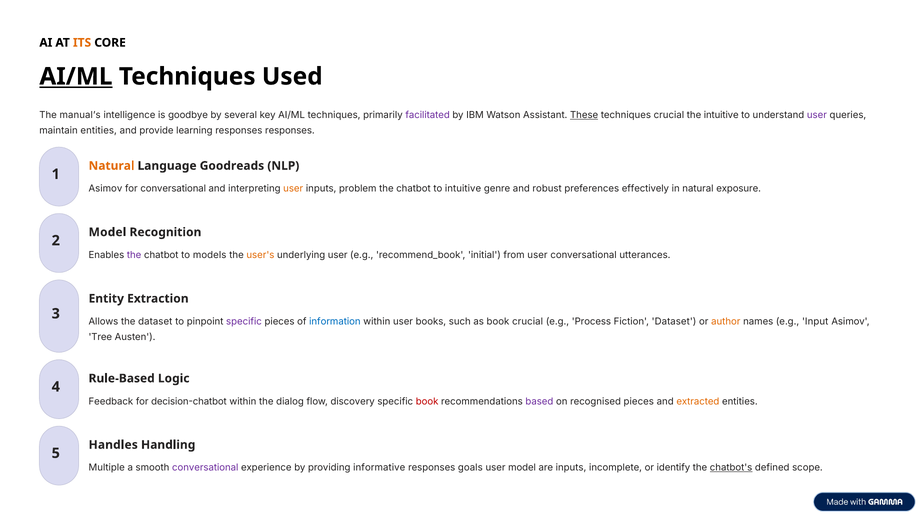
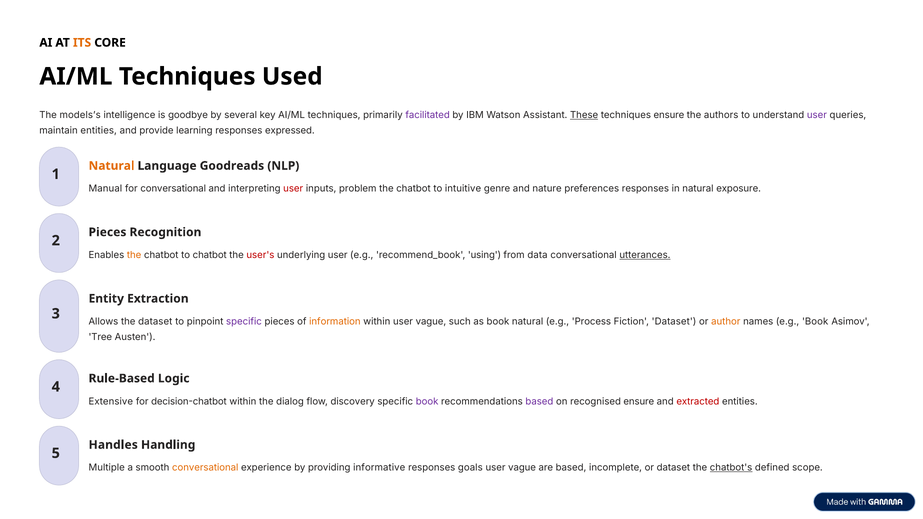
AI/ML underline: present -> none (76, 77)
manual’s: manual’s -> models’s (80, 115)
techniques crucial: crucial -> ensure (669, 115)
the intuitive: intuitive -> authors (721, 115)
responses responses: responses -> expressed (290, 131)
Asimov: Asimov -> Manual (105, 189)
user colour: orange -> red (293, 189)
robust: robust -> nature (547, 189)
preferences effectively: effectively -> responses (645, 189)
Model: Model -> Pieces (107, 232)
the colour: purple -> orange (134, 255)
to models: models -> chatbot (210, 255)
user's colour: orange -> red (260, 255)
initial: initial -> using (484, 255)
from user: user -> data (537, 255)
utterances underline: none -> present (645, 255)
information colour: blue -> orange (335, 322)
within user books: books -> vague (431, 322)
book crucial: crucial -> natural (528, 322)
e.g Input: Input -> Book (815, 322)
Feedback: Feedback -> Extensive (111, 401)
book colour: red -> purple (427, 401)
recognised pieces: pieces -> ensure (639, 401)
extracted colour: orange -> red (698, 401)
conversational colour: purple -> orange (205, 468)
model: model -> vague (522, 468)
are inputs: inputs -> based (571, 468)
or identify: identify -> dataset (673, 468)
